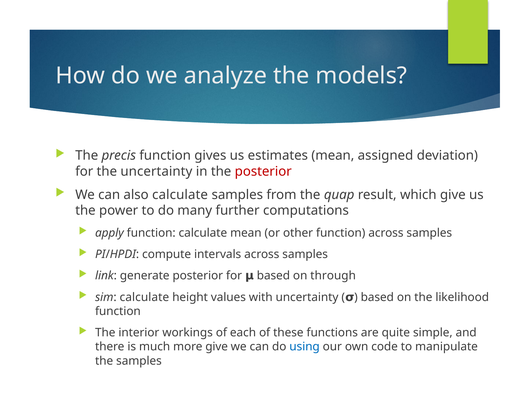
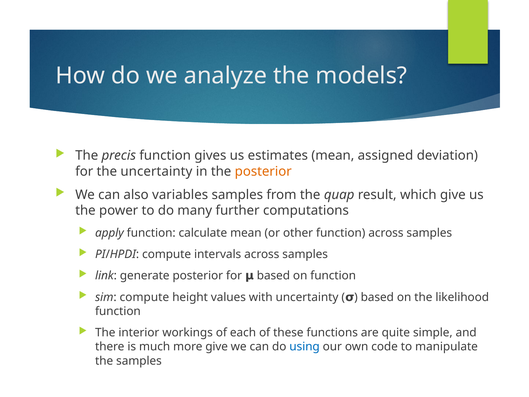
posterior colour: red -> orange (263, 171)
also calculate: calculate -> variables (180, 195)
on through: through -> function (333, 276)
sim calculate: calculate -> compute (144, 297)
